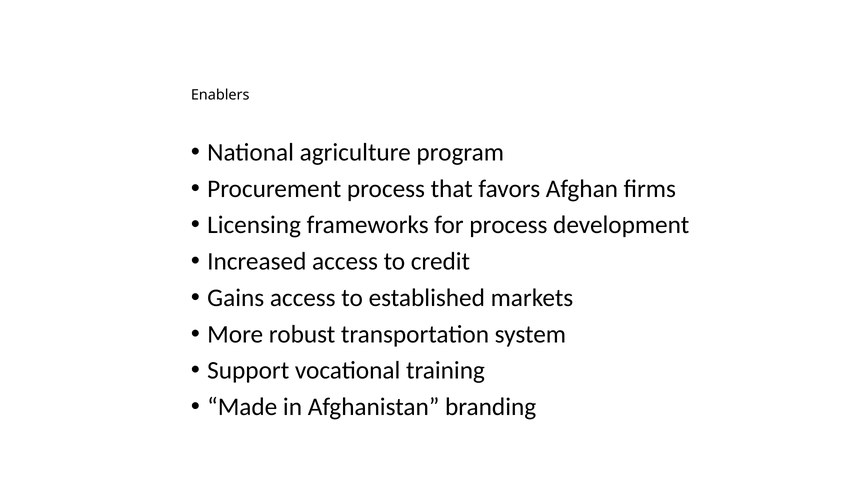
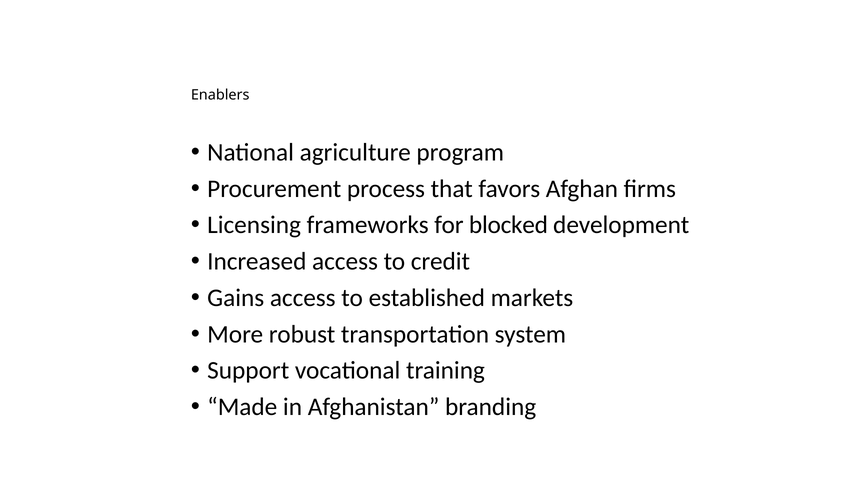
for process: process -> blocked (508, 225)
